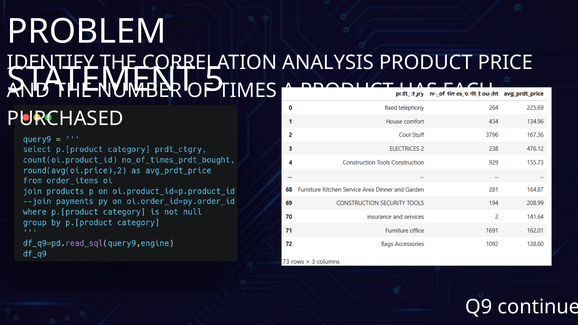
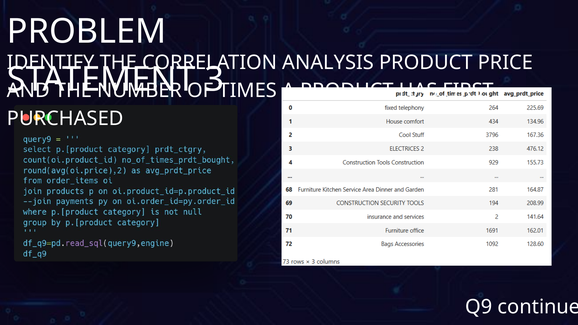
5: 5 -> 3 (214, 80)
EACH: EACH -> FIRST (468, 91)
